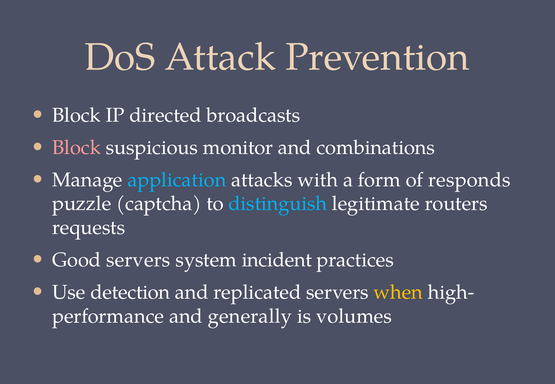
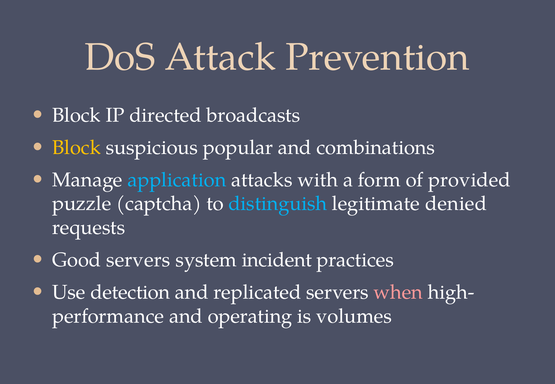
Block colour: pink -> yellow (76, 148)
monitor: monitor -> popular (238, 148)
responds: responds -> provided (469, 180)
routers: routers -> denied (456, 204)
when colour: yellow -> pink (398, 292)
generally: generally -> operating (250, 316)
